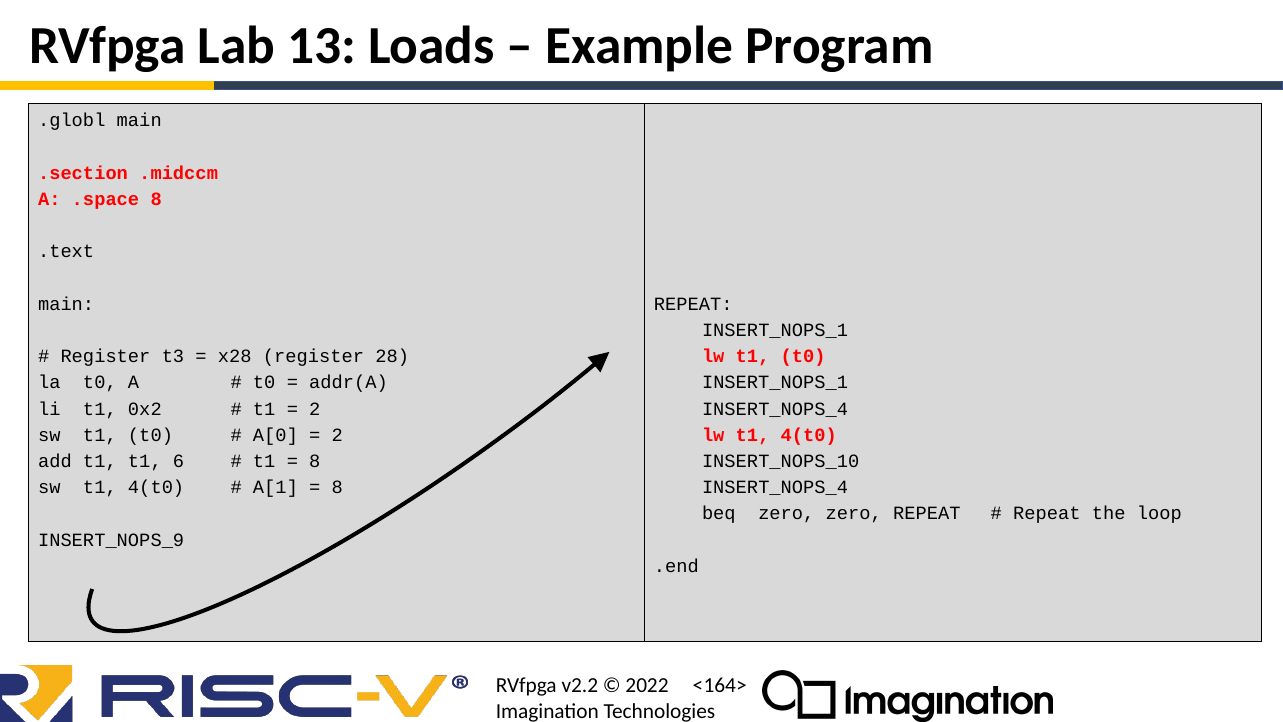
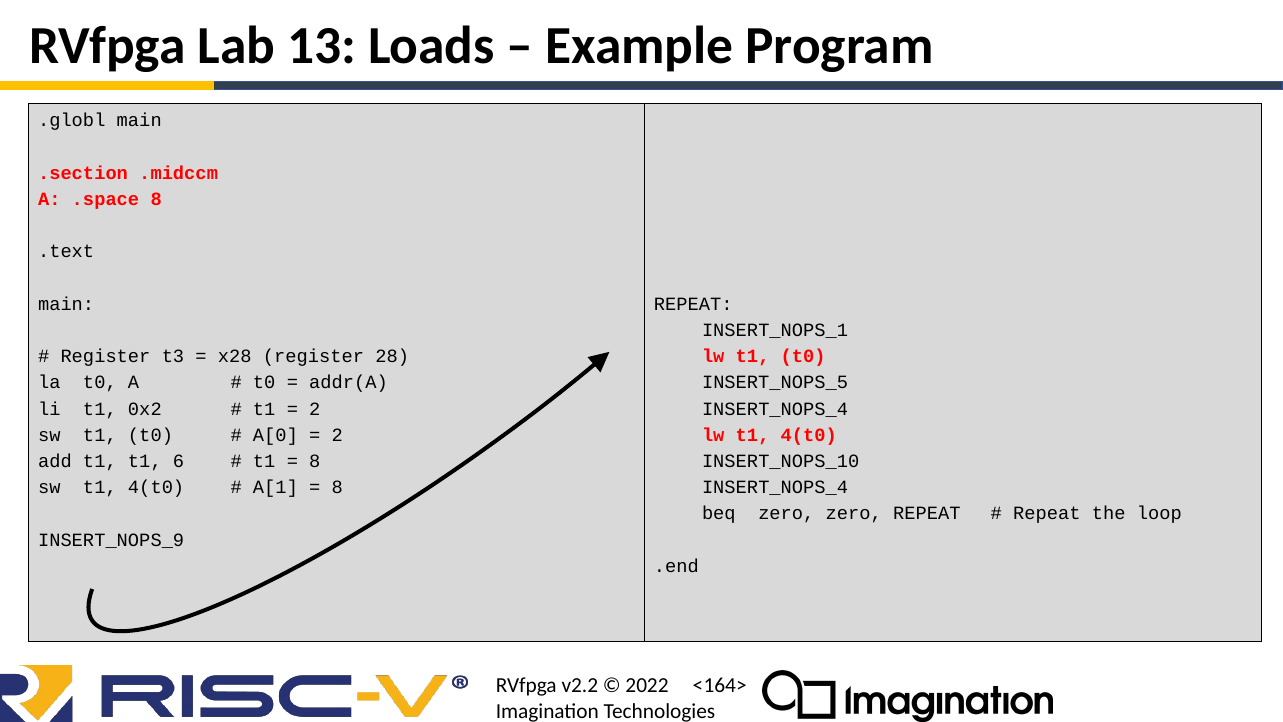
INSERT_NOPS_1: INSERT_NOPS_1 -> INSERT_NOPS_5 (775, 382)
